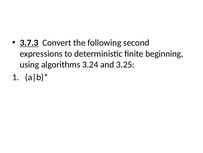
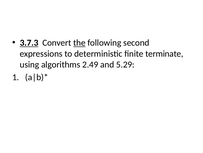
the underline: none -> present (79, 43)
beginning: beginning -> terminate (164, 53)
3.24: 3.24 -> 2.49 (90, 64)
3.25: 3.25 -> 5.29 (125, 64)
